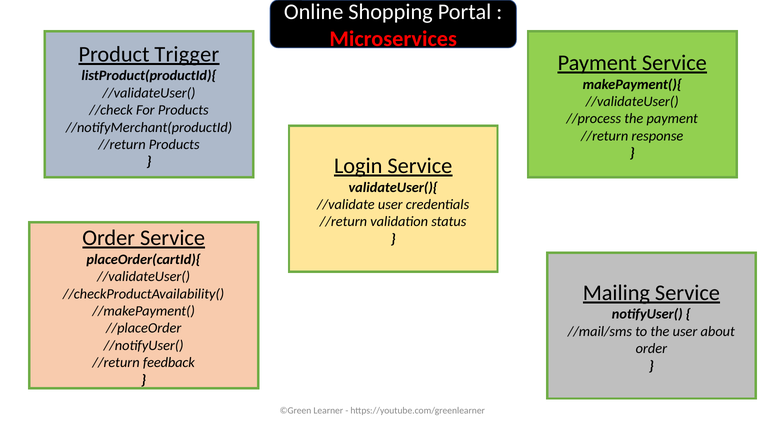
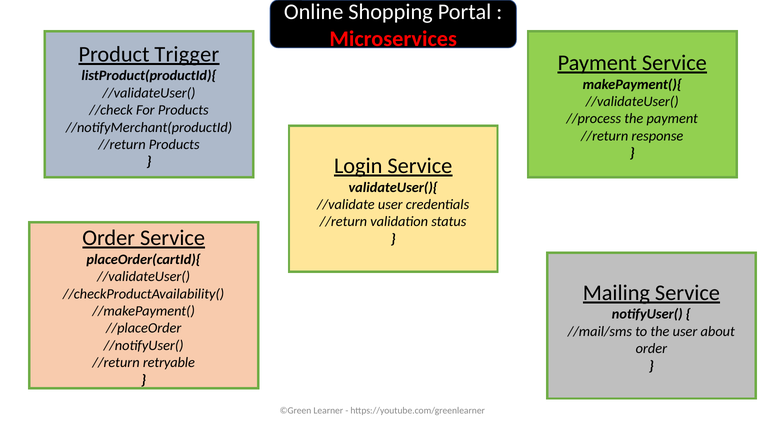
feedback: feedback -> retryable (169, 363)
